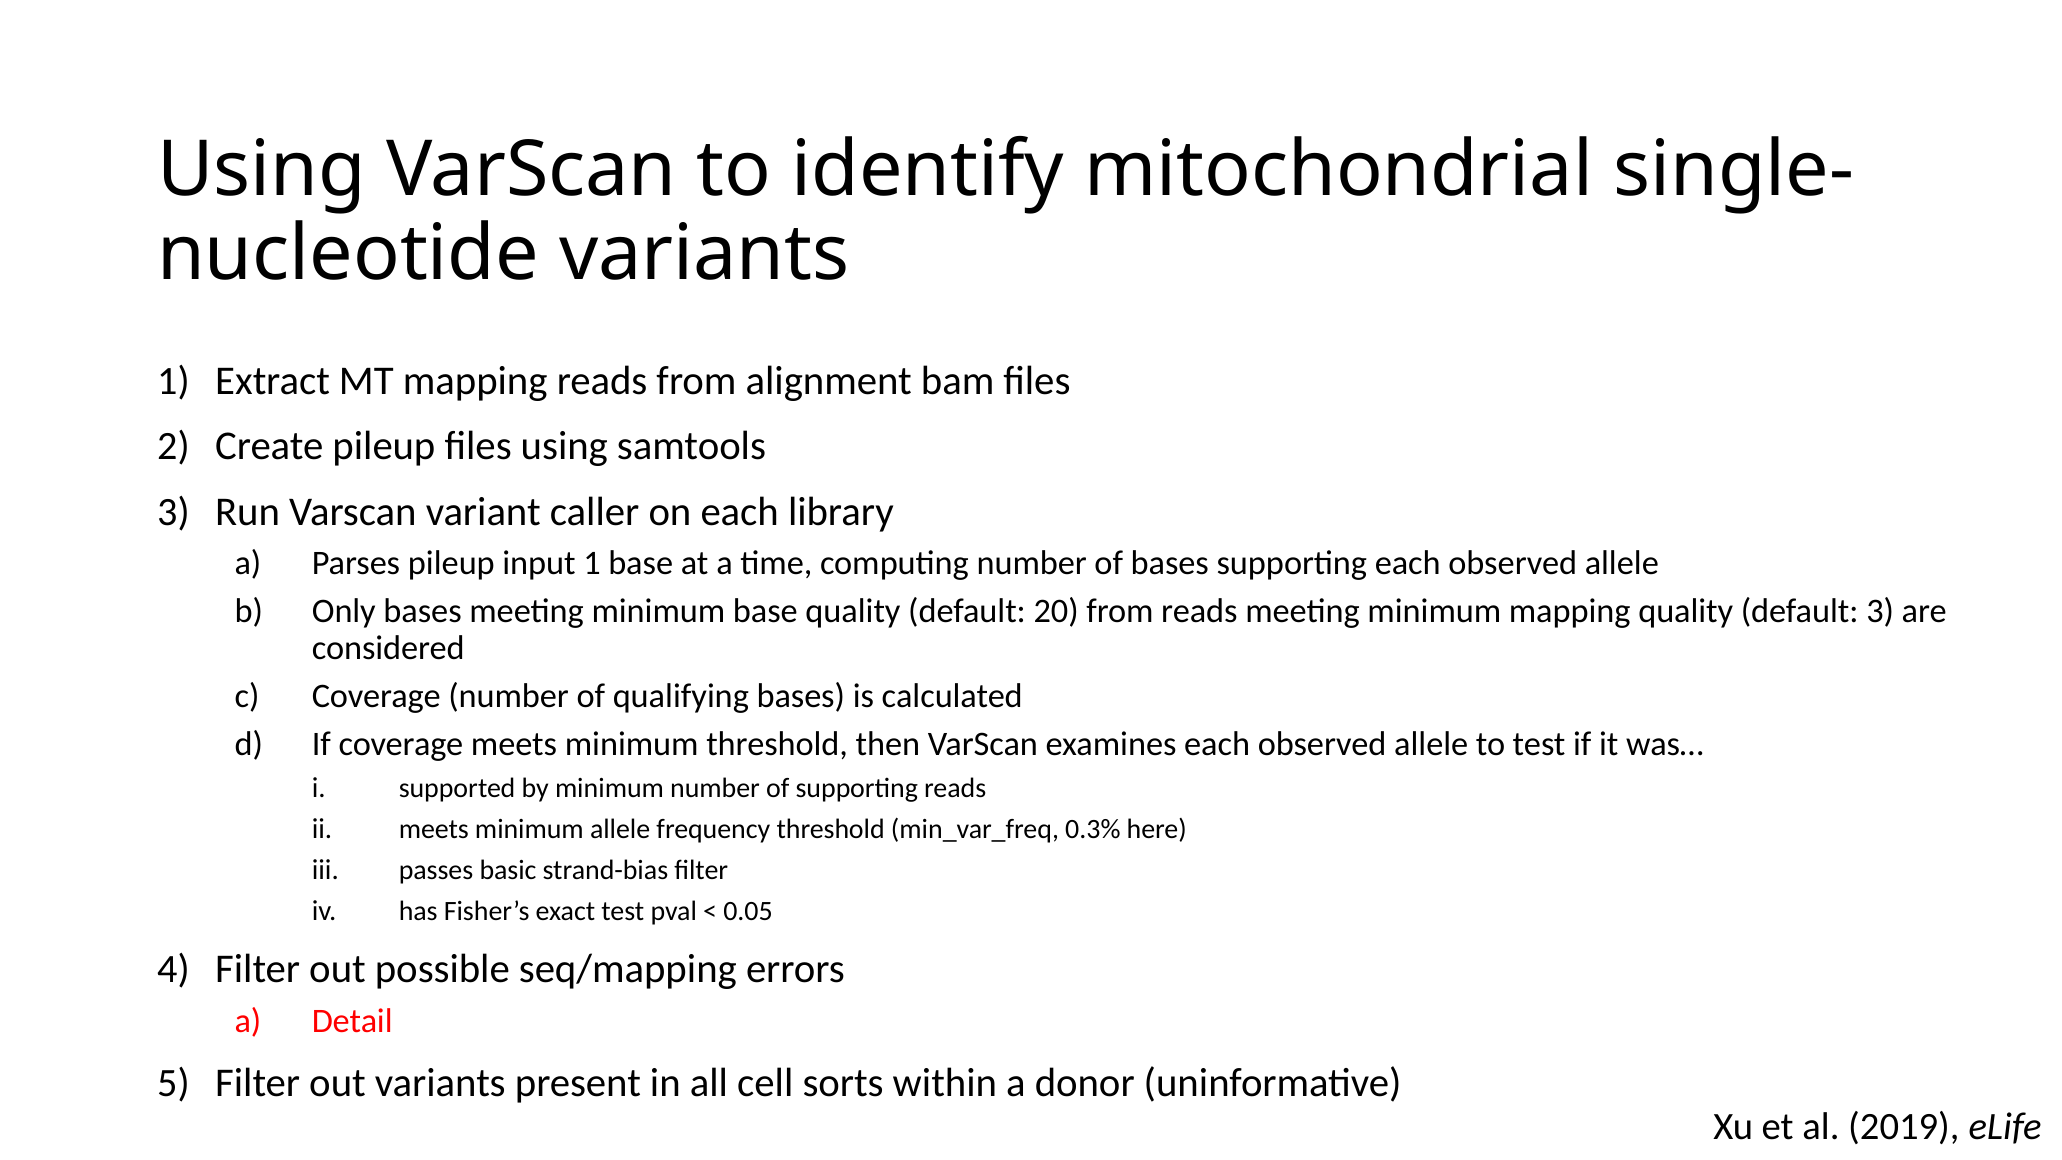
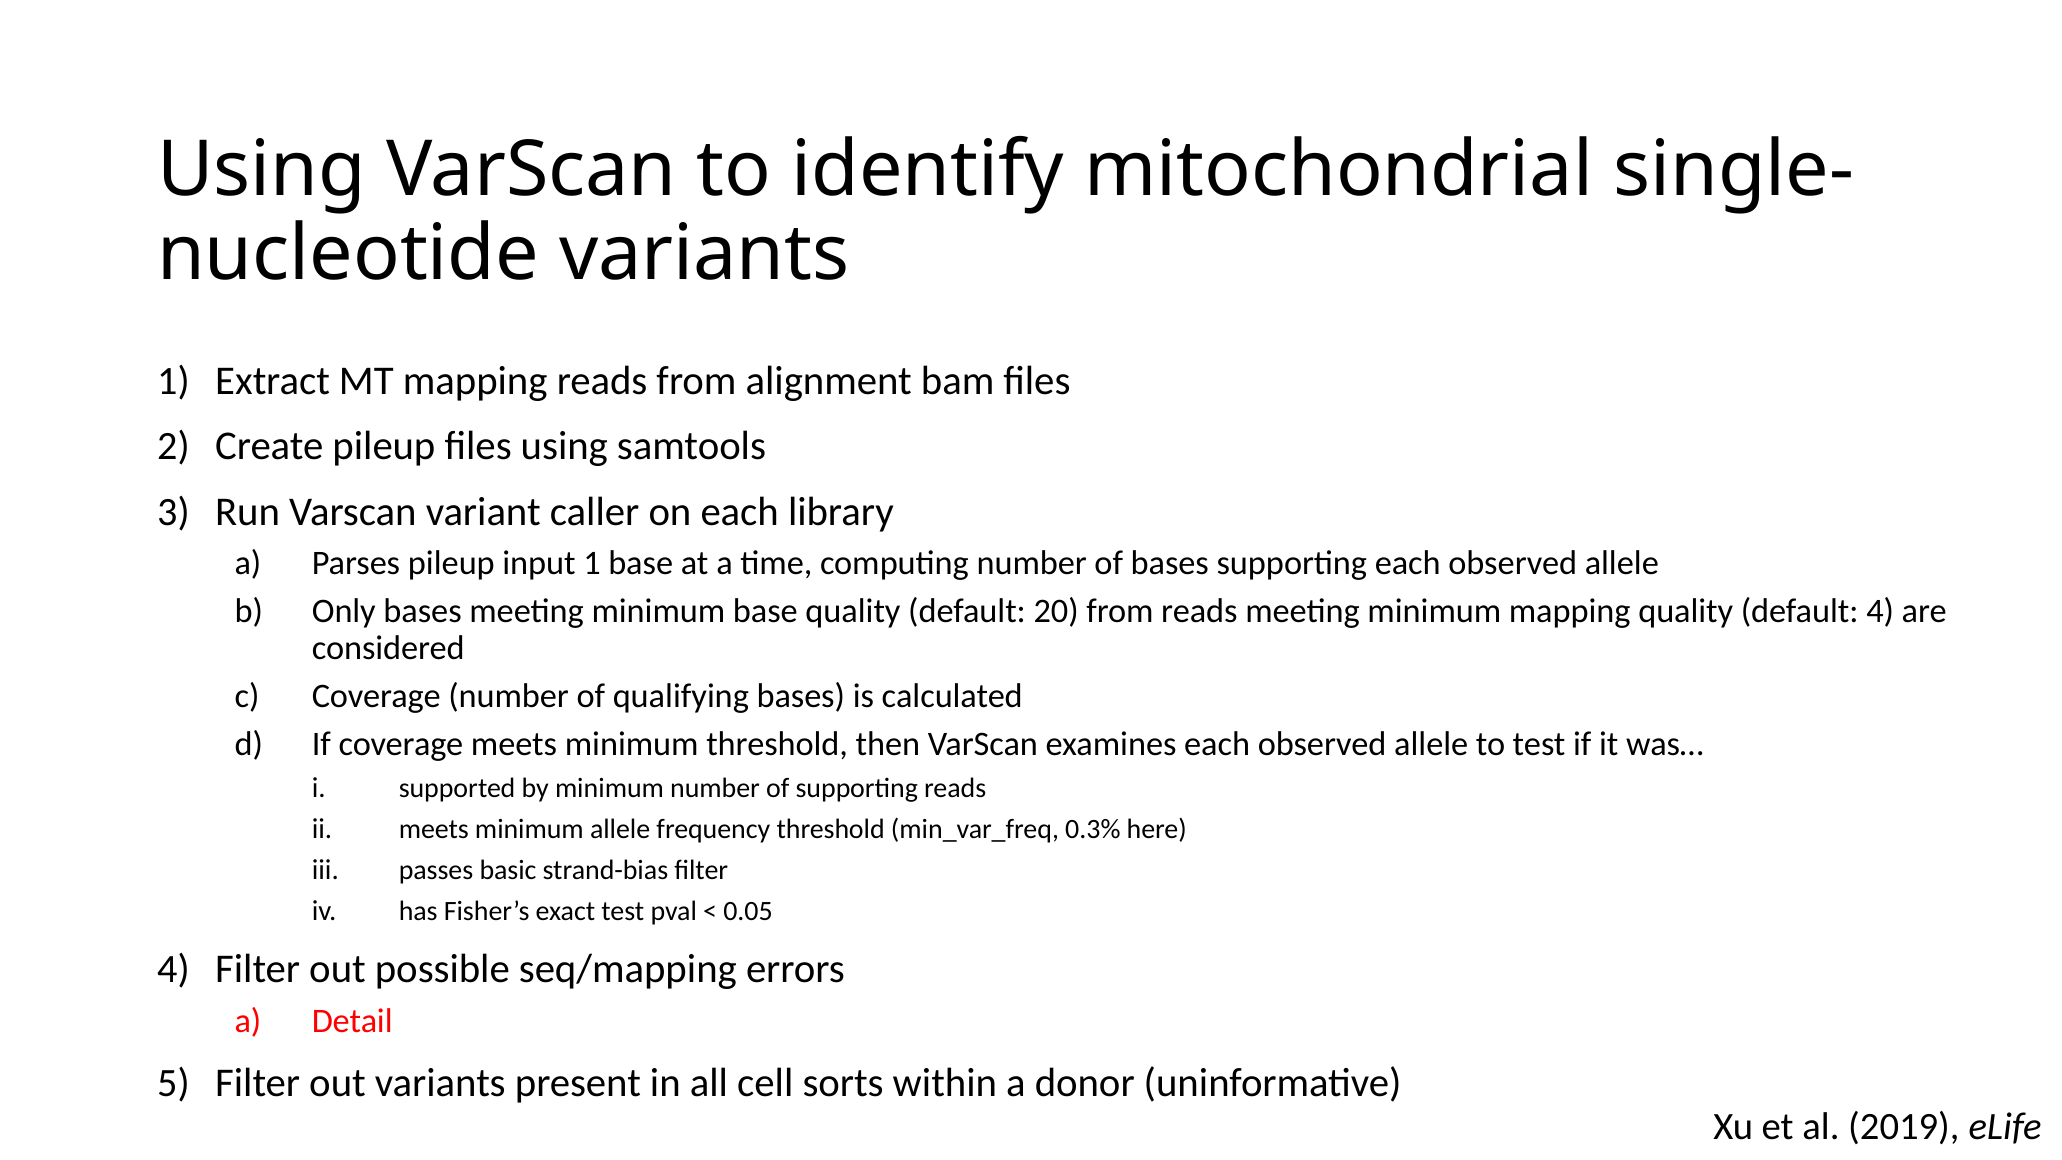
default 3: 3 -> 4 (1880, 611)
